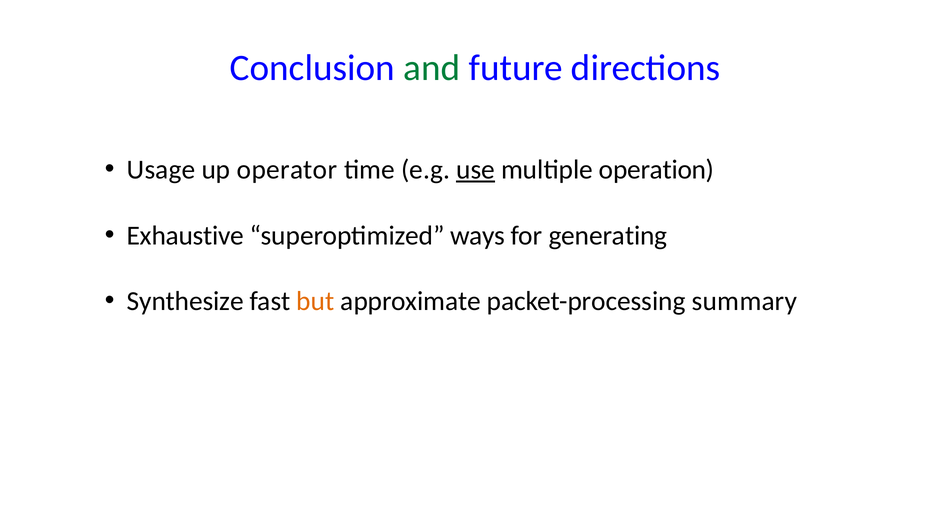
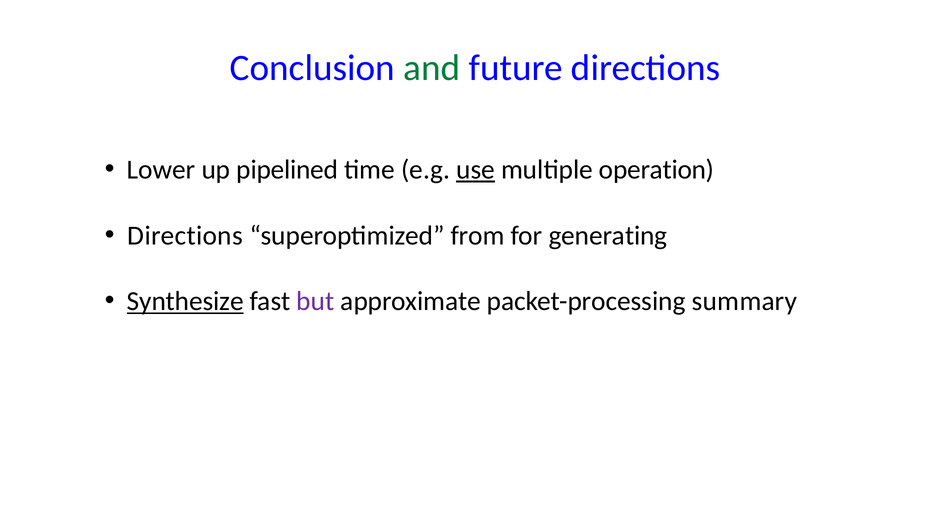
Usage: Usage -> Lower (161, 170)
operator: operator -> pipelined (287, 170)
Exhaustive: Exhaustive -> Directions (185, 235)
ways: ways -> from (478, 235)
Synthesize underline: none -> present (185, 301)
but colour: orange -> purple (315, 301)
